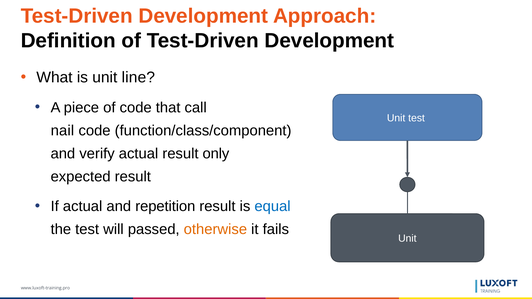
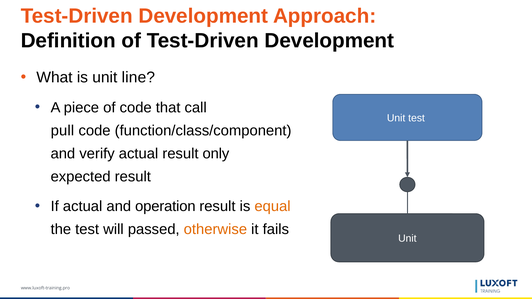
nail: nail -> pull (62, 131)
repetition: repetition -> operation (165, 207)
equal colour: blue -> orange (273, 207)
